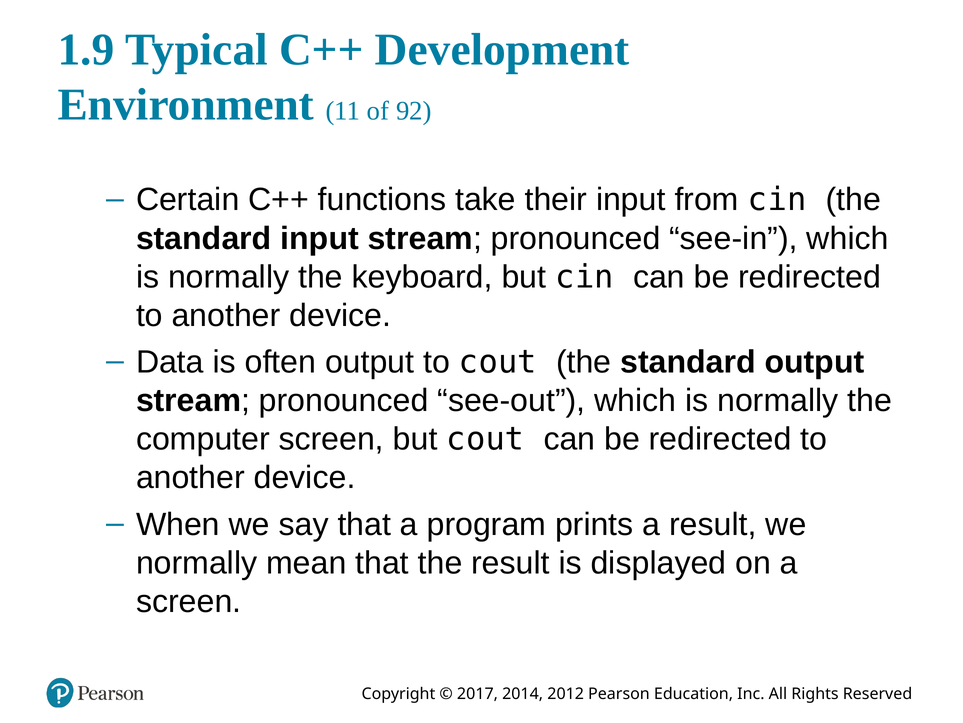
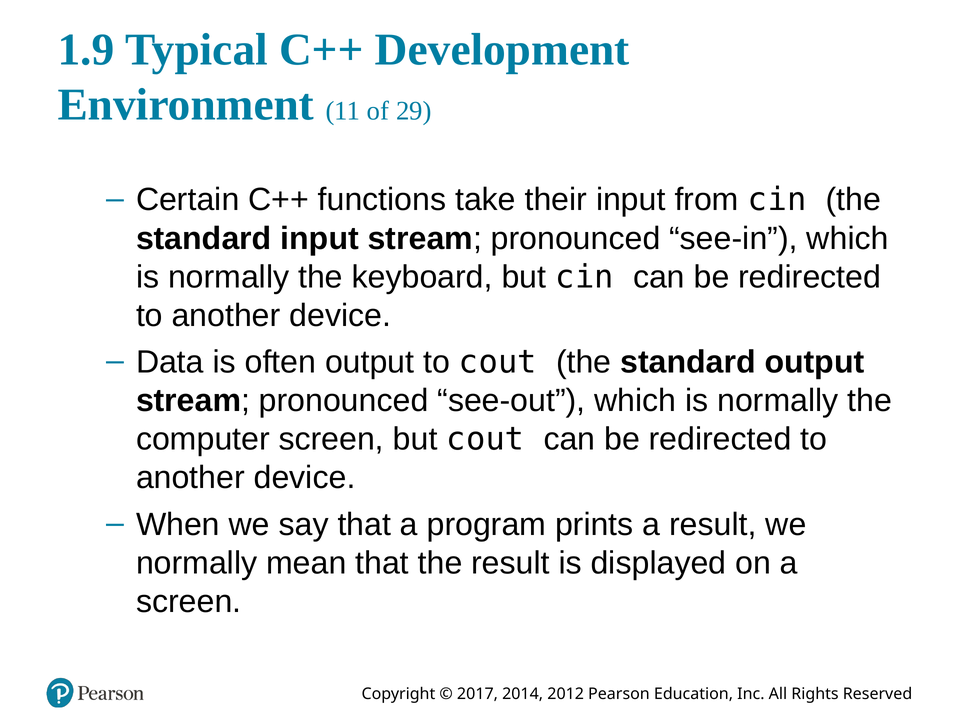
92: 92 -> 29 (414, 111)
